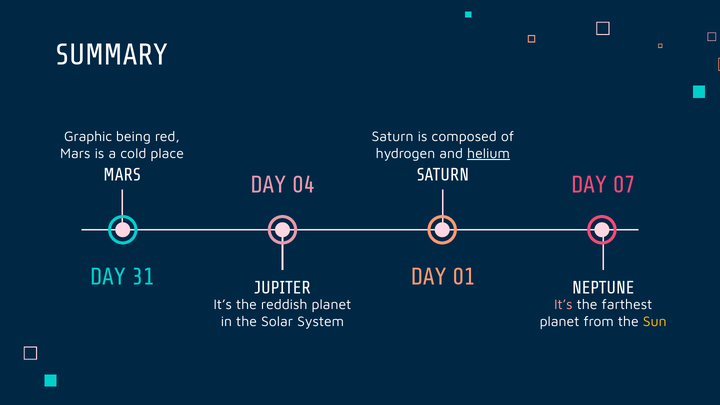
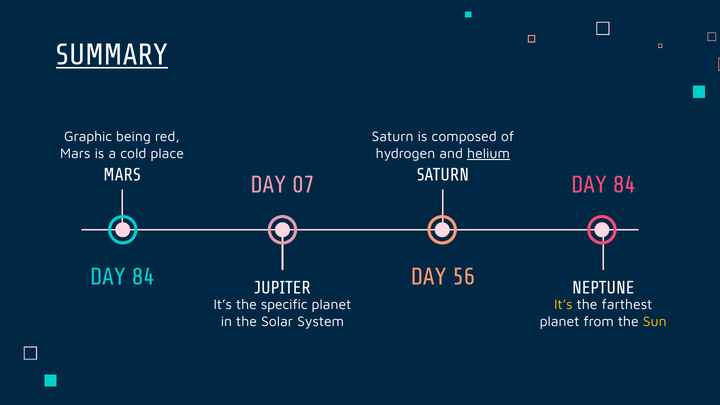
SUMMARY underline: none -> present (112, 55)
04: 04 -> 07 (304, 185)
07: 07 -> 84 (624, 185)
31: 31 -> 84 (143, 277)
01: 01 -> 56 (464, 277)
reddish: reddish -> specific (284, 305)
It’s colour: pink -> yellow (563, 305)
